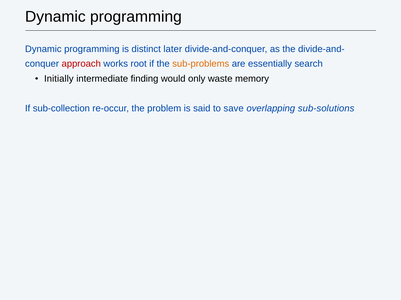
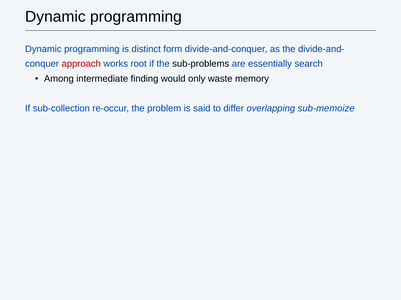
later: later -> form (173, 49)
sub-problems colour: orange -> black (201, 64)
Initially: Initially -> Among (59, 79)
save: save -> differ (234, 109)
sub-solutions: sub-solutions -> sub-memoize (326, 109)
